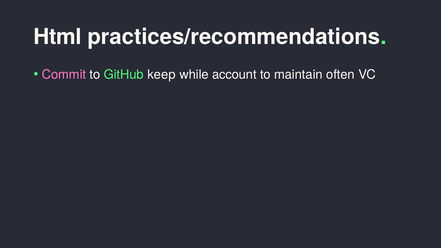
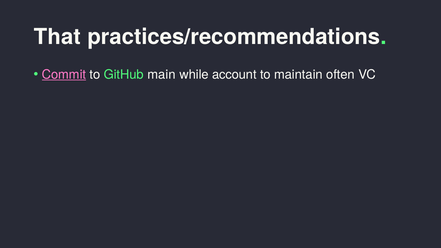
Html: Html -> That (57, 37)
Commit underline: none -> present (64, 75)
keep: keep -> main (162, 75)
